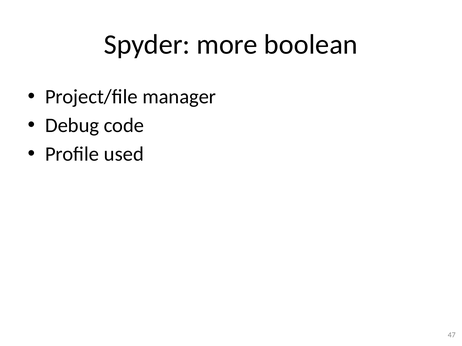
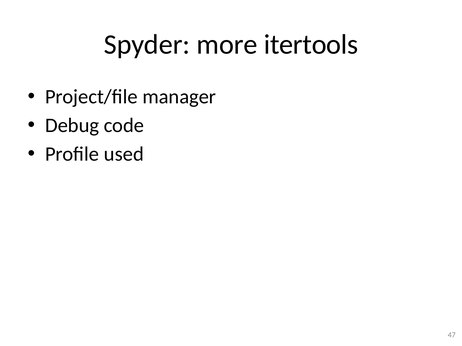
boolean: boolean -> itertools (311, 45)
